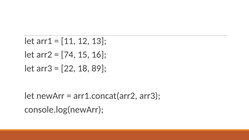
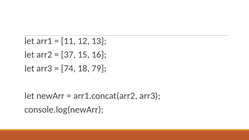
74: 74 -> 37 (68, 55)
22: 22 -> 74 (68, 68)
89: 89 -> 79 (99, 68)
